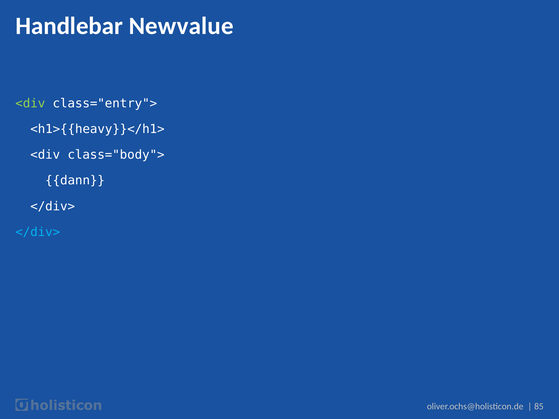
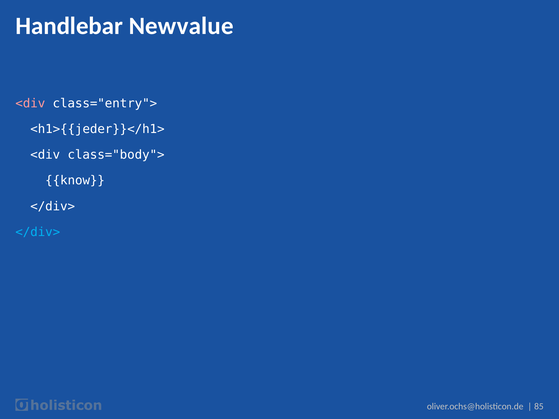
<div colour: light green -> pink (30, 103)
<h1>{{heavy}}</h1>: <h1>{{heavy}}</h1> -> <h1>{{jeder}}</h1> (97, 129)
dann: dann -> know (75, 181)
